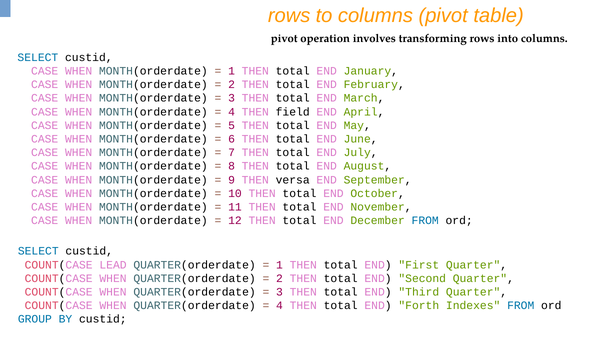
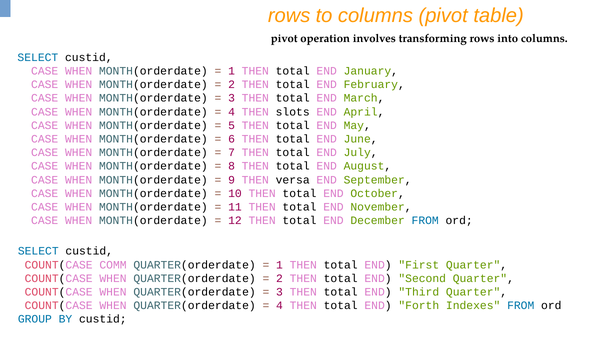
field: field -> slots (293, 112)
LEAD: LEAD -> COMM (113, 265)
